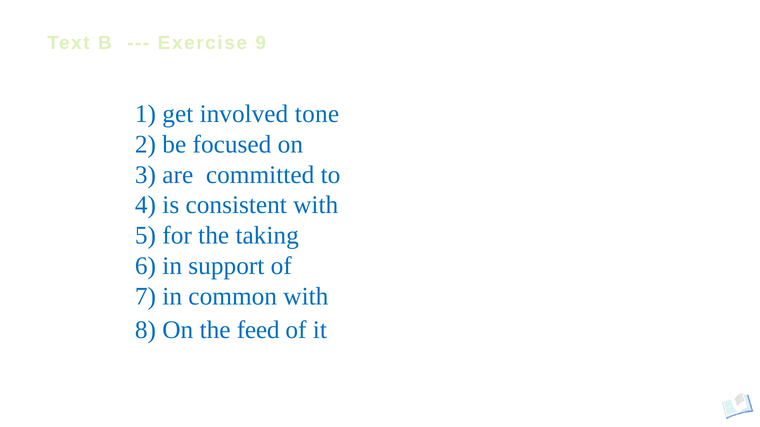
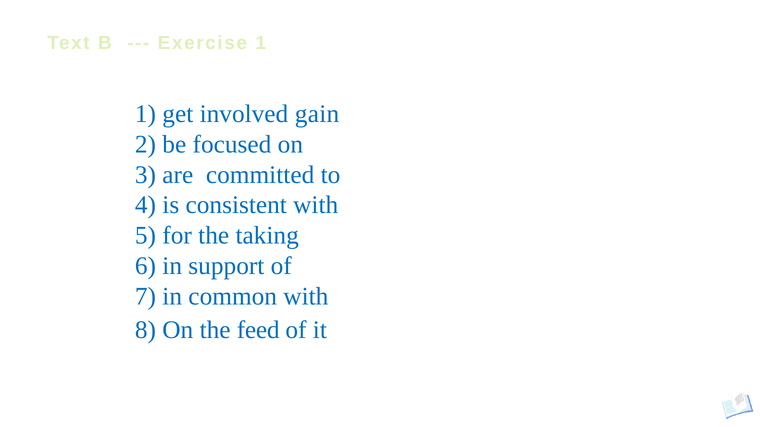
Exercise 9: 9 -> 1 (261, 43)
tone: tone -> gain (317, 114)
